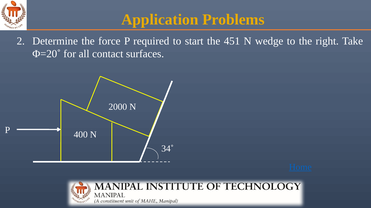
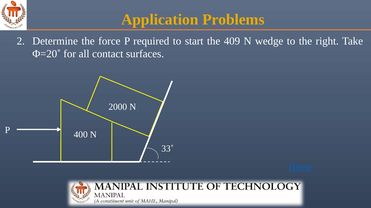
451: 451 -> 409 (232, 41)
34˚: 34˚ -> 33˚ (168, 149)
